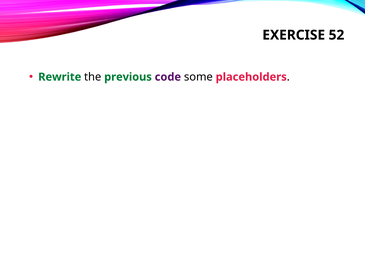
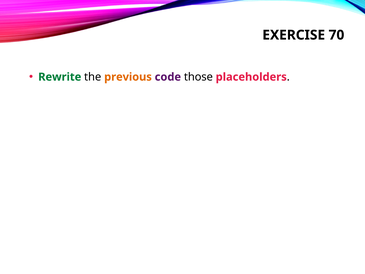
52: 52 -> 70 (336, 35)
previous colour: green -> orange (128, 77)
some: some -> those (198, 77)
